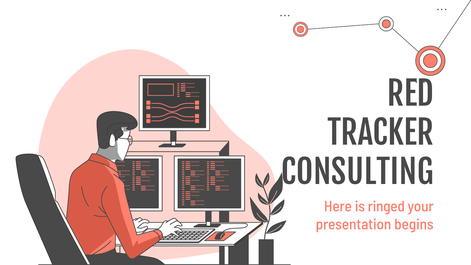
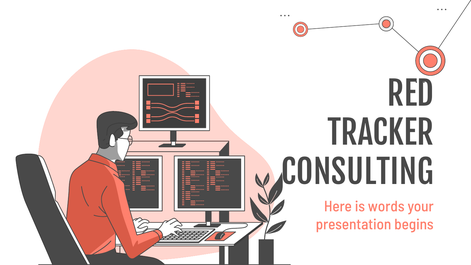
ringed: ringed -> words (386, 206)
